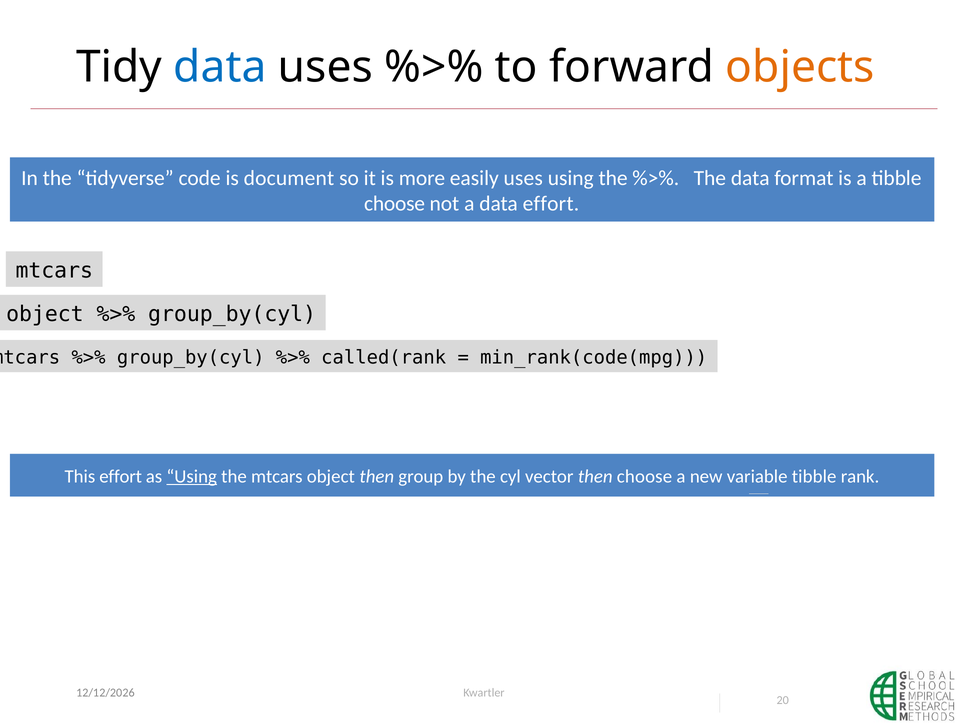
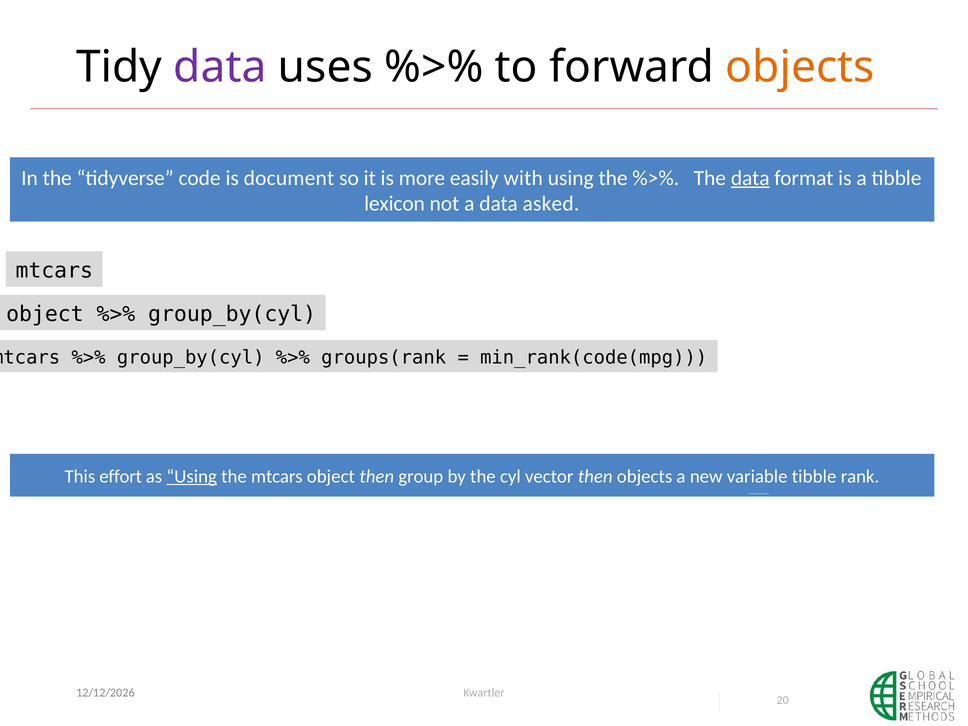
data colour: blue -> purple (220, 67)
easily uses: uses -> with (523, 178)
data underline: none -> present (750, 178)
choose: choose -> lexicon (395, 204)
data effort: effort -> asked (551, 204)
called(rank: called(rank -> groups(rank (384, 357)
then choose: choose -> objects (645, 476)
